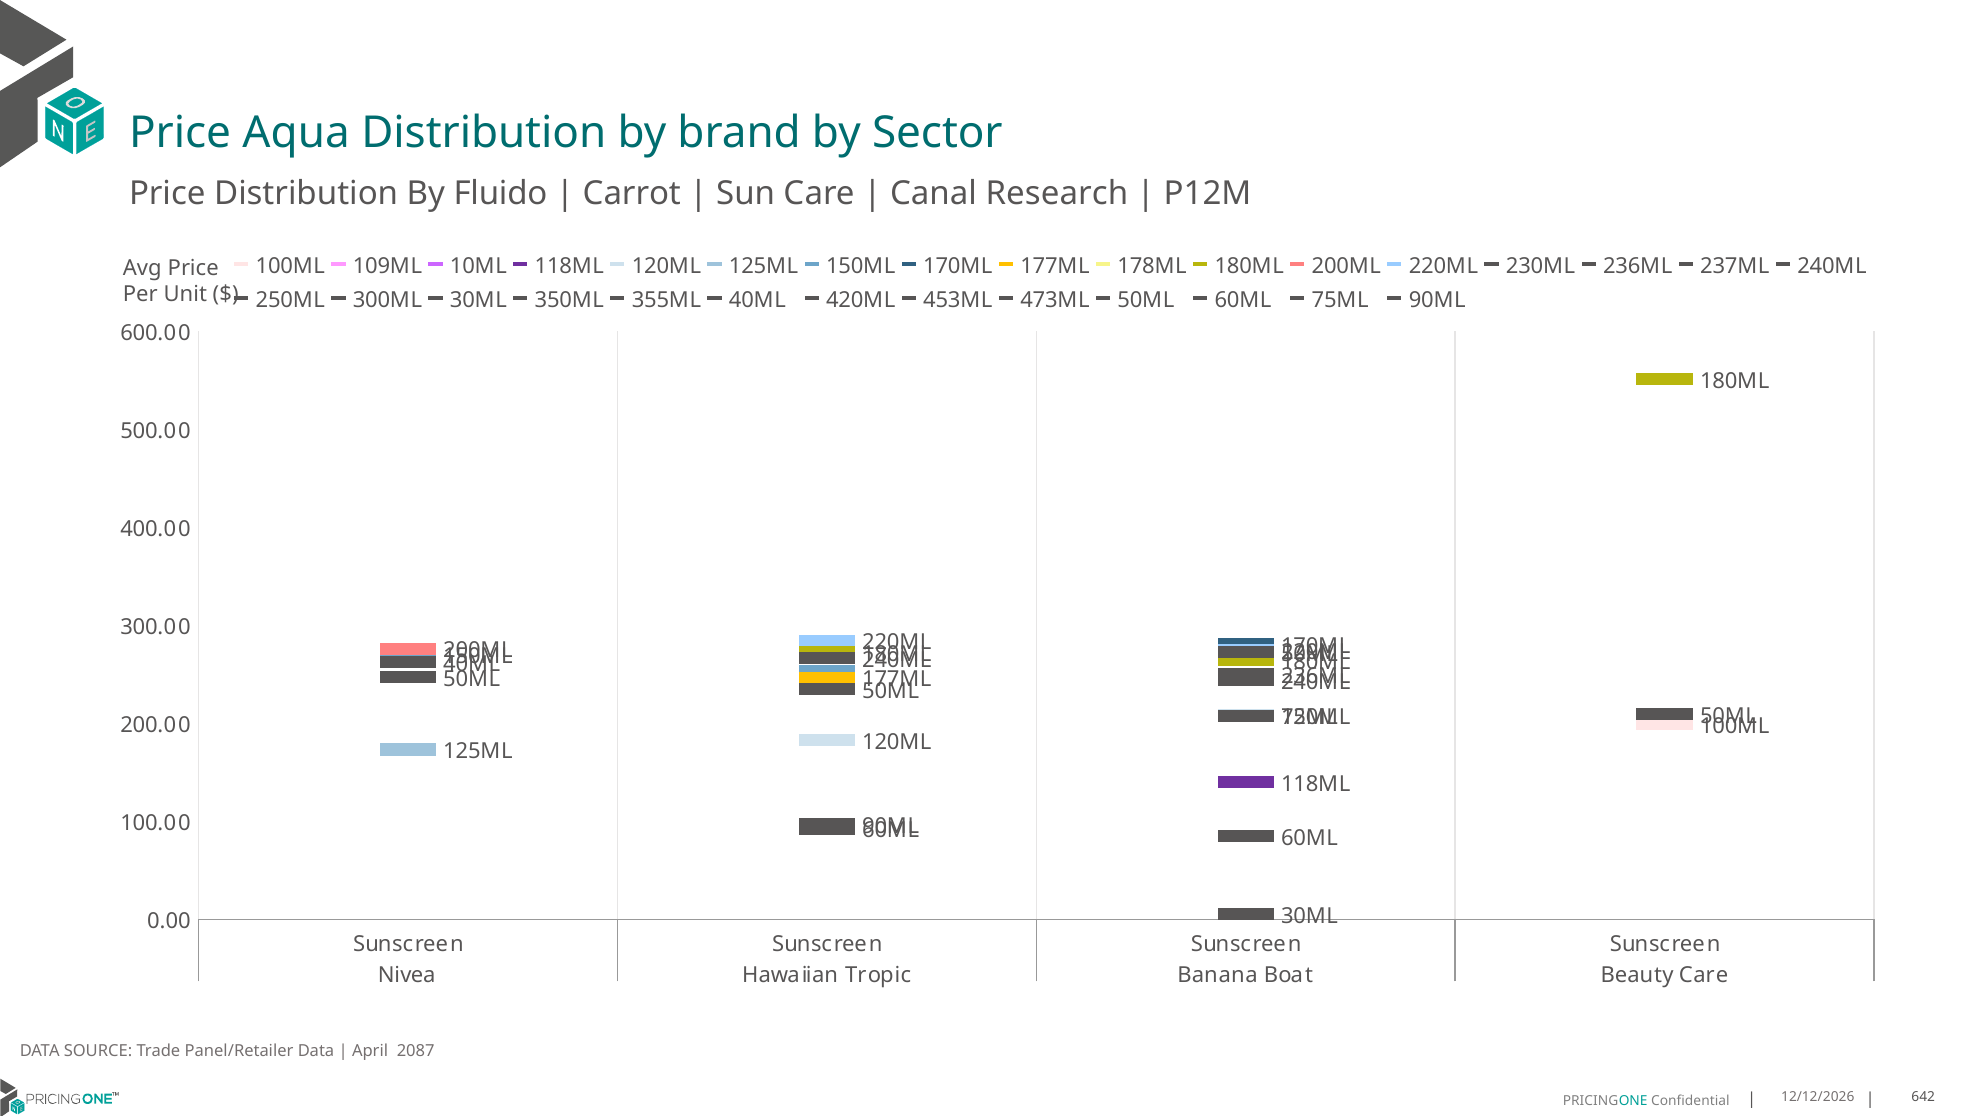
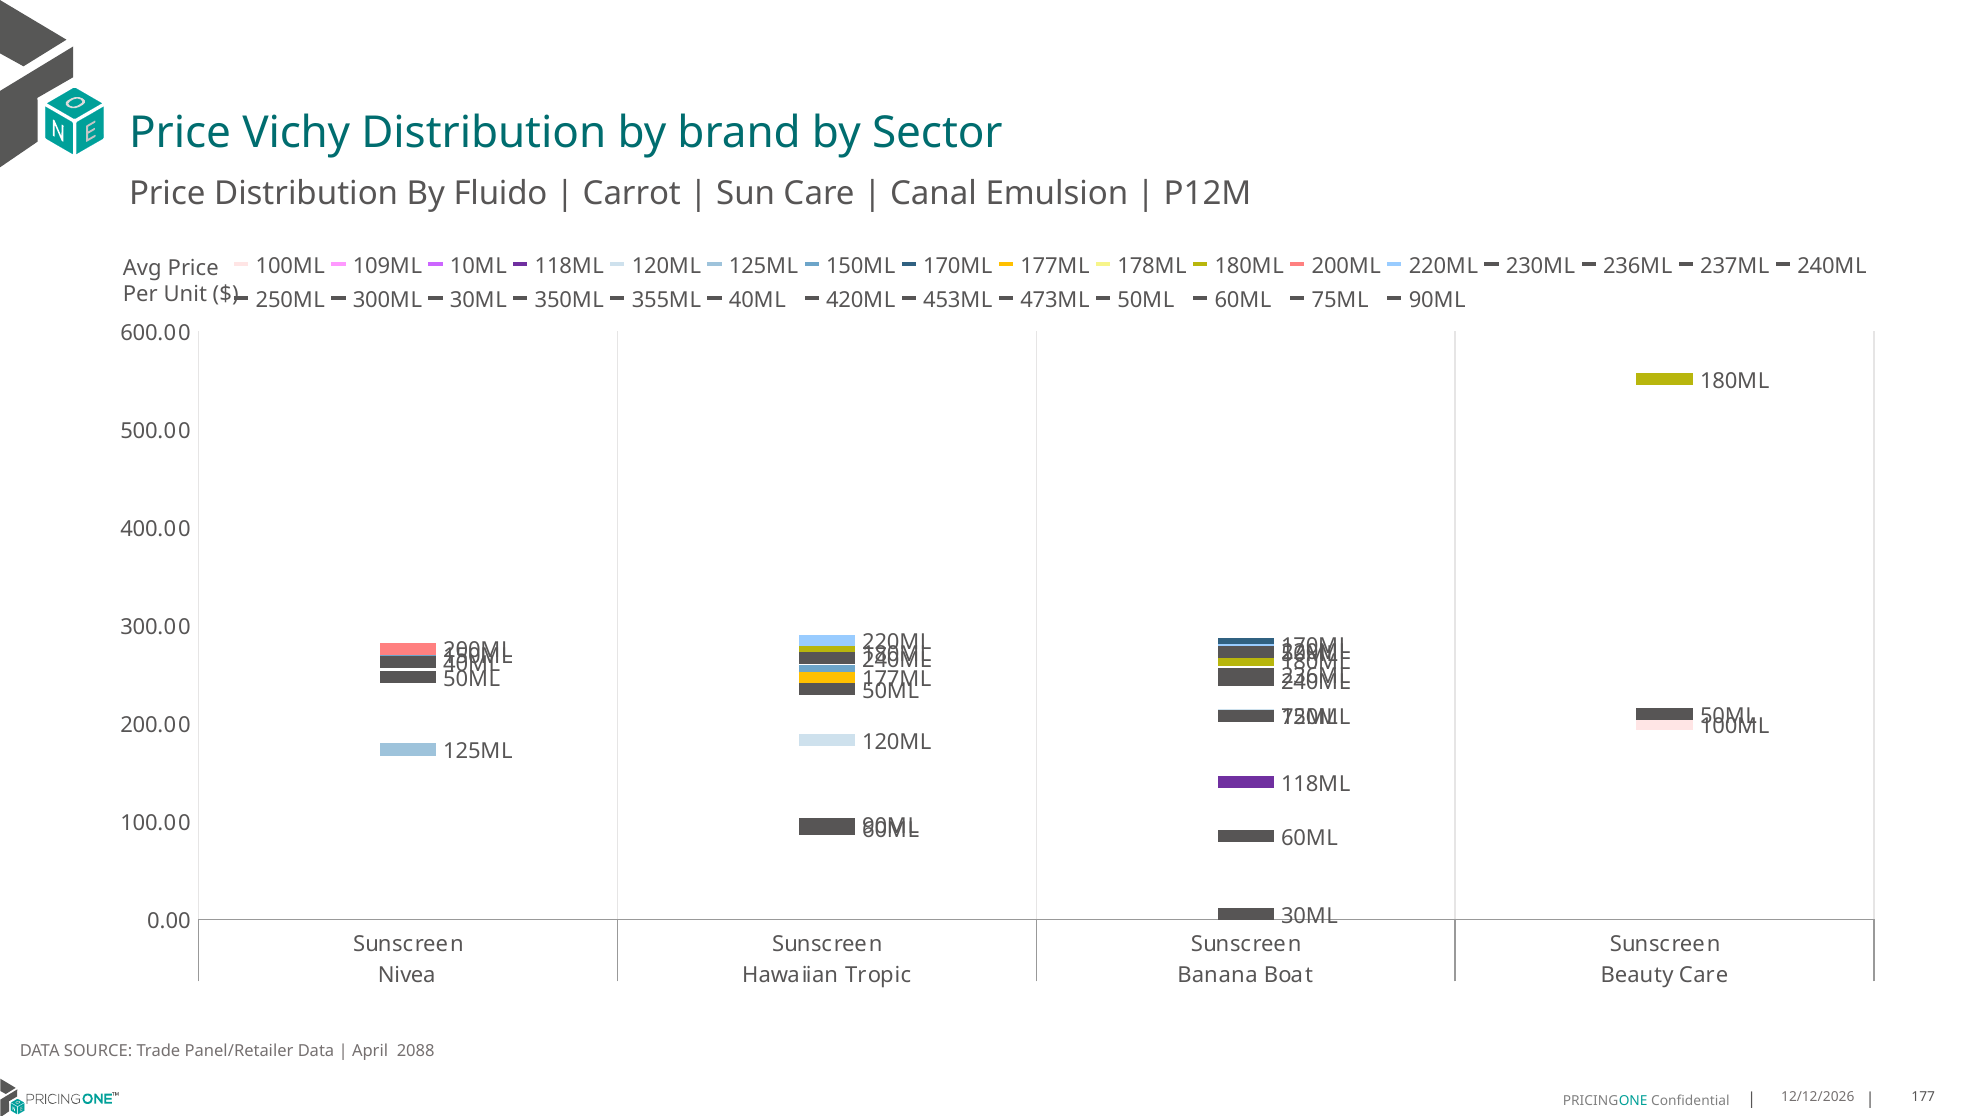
Aqua: Aqua -> Vichy (296, 133)
Research: Research -> Emulsion (1057, 193)
2087: 2087 -> 2088 (416, 1051)
642: 642 -> 177 (1923, 1097)
